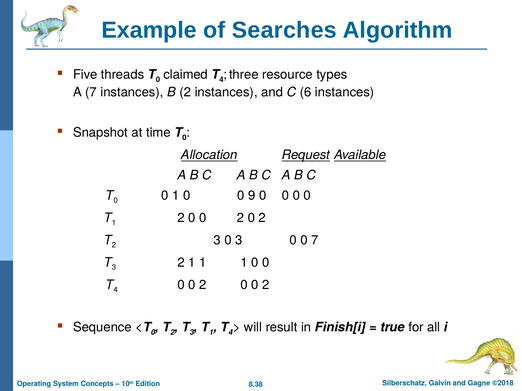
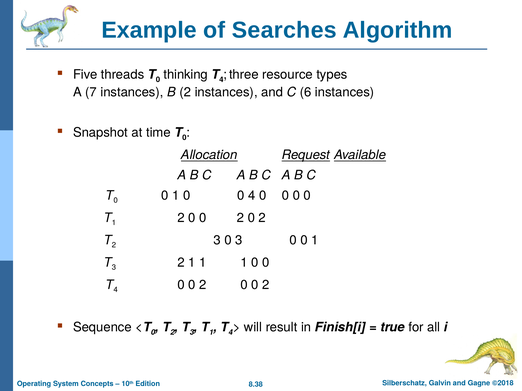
claimed: claimed -> thinking (186, 75)
0 9: 9 -> 4 (252, 196)
3 0 0 7: 7 -> 1 (315, 240)
